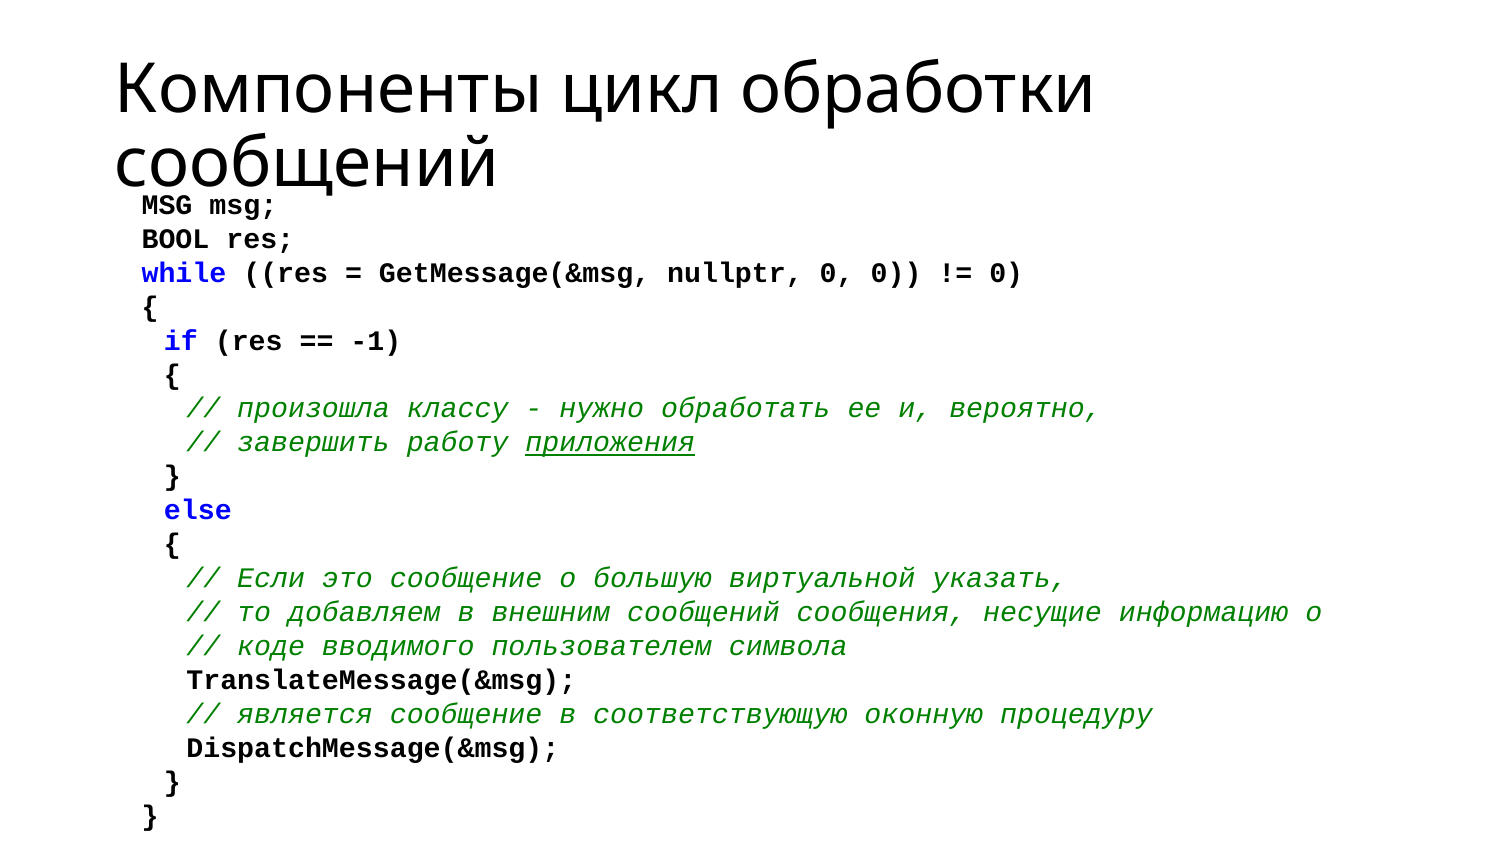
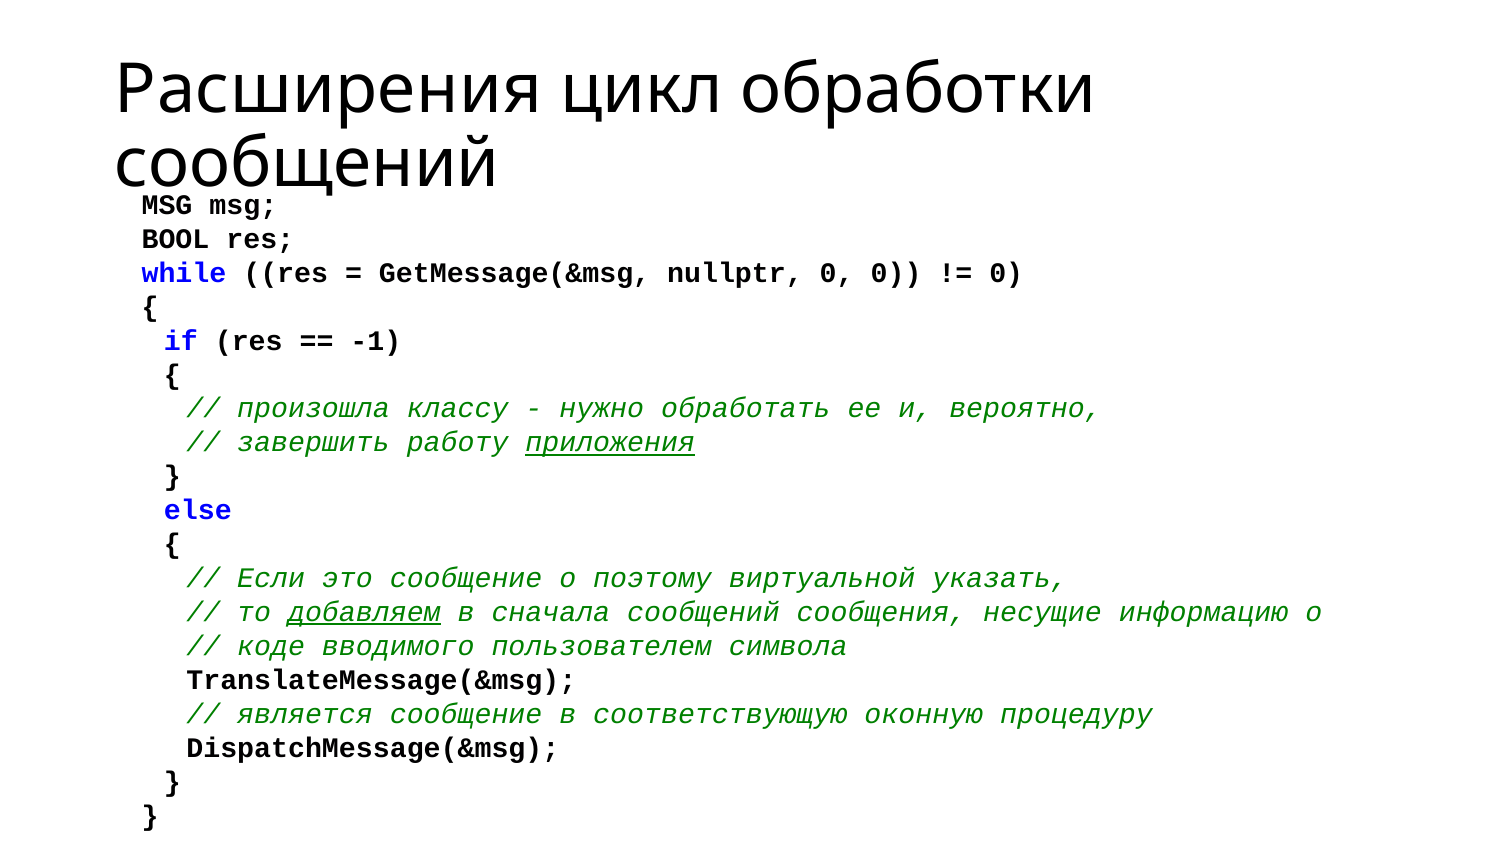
Компоненты: Компоненты -> Расширения (328, 89)
большую: большую -> поэтому (653, 578)
добавляем underline: none -> present (364, 612)
внешним: внешним -> сначала (551, 612)
